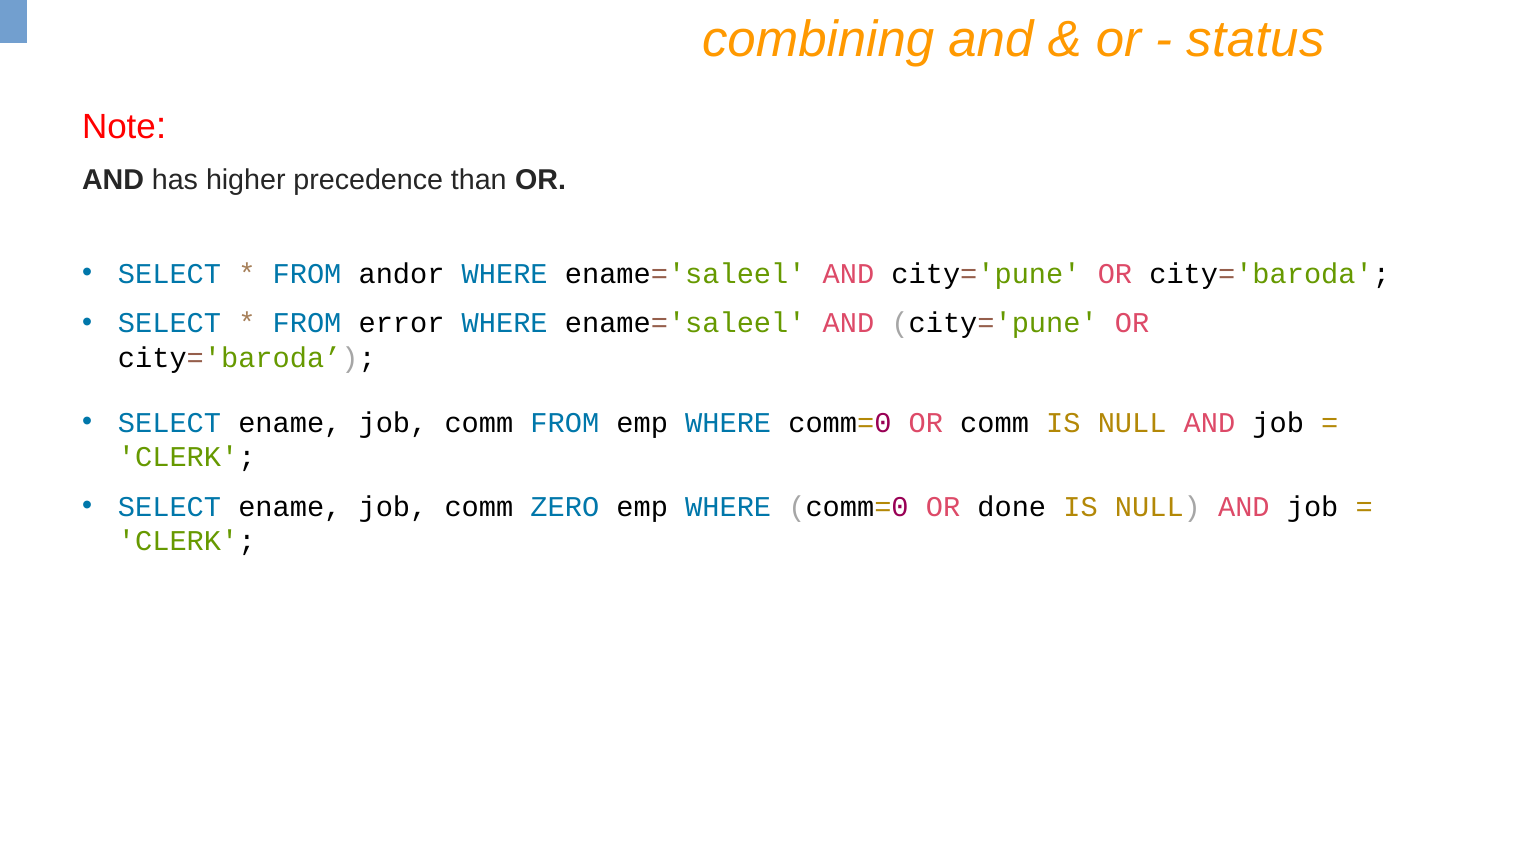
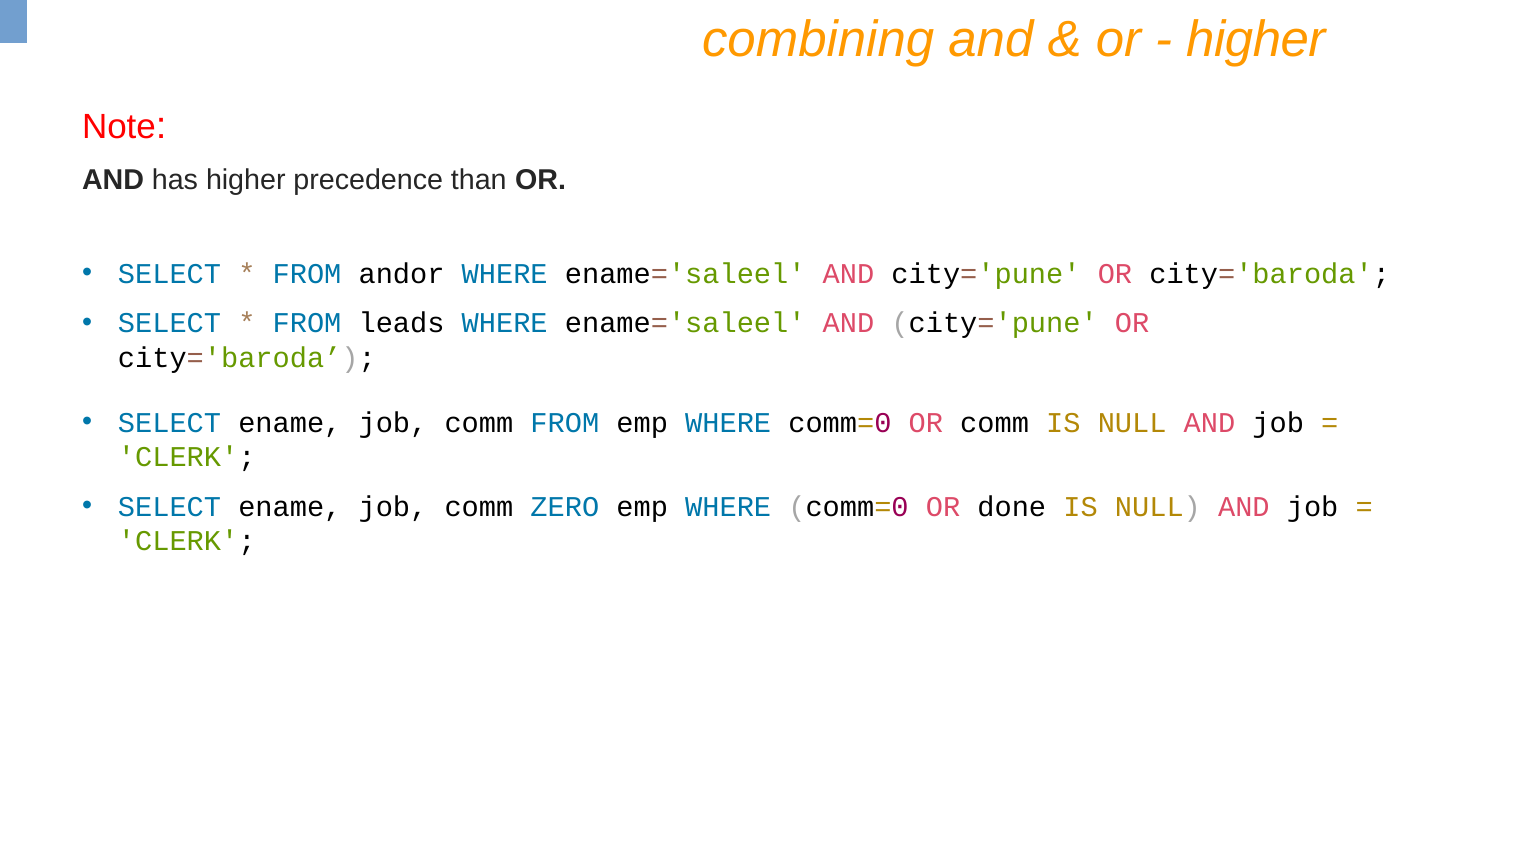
status: status -> higher (1256, 40)
error: error -> leads (402, 324)
